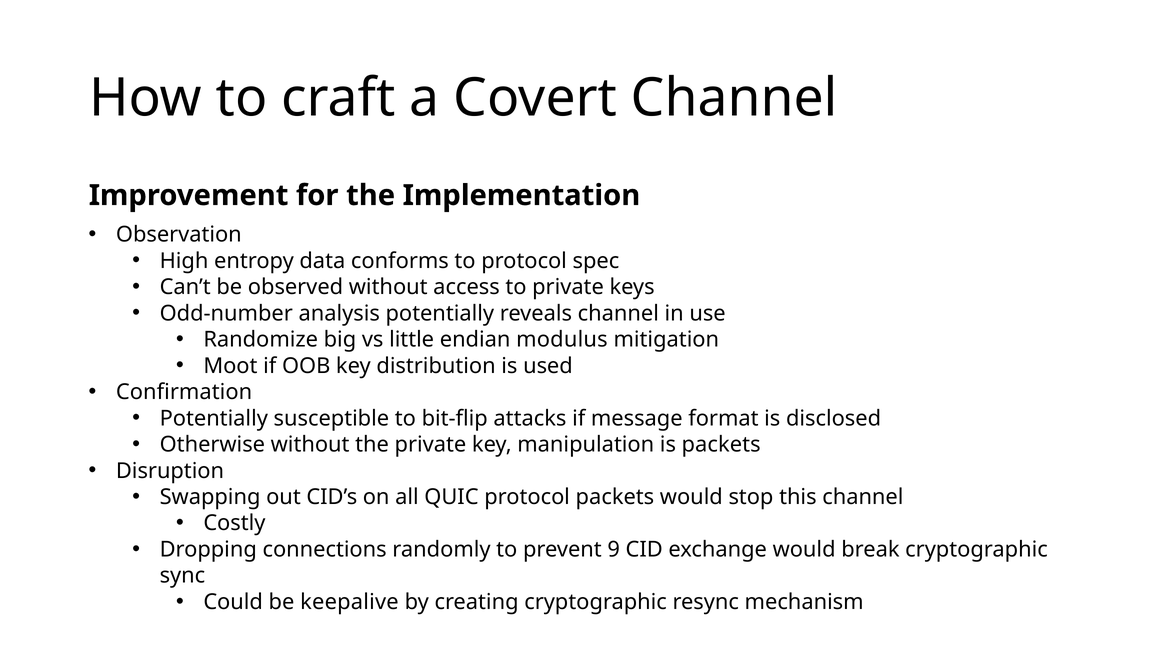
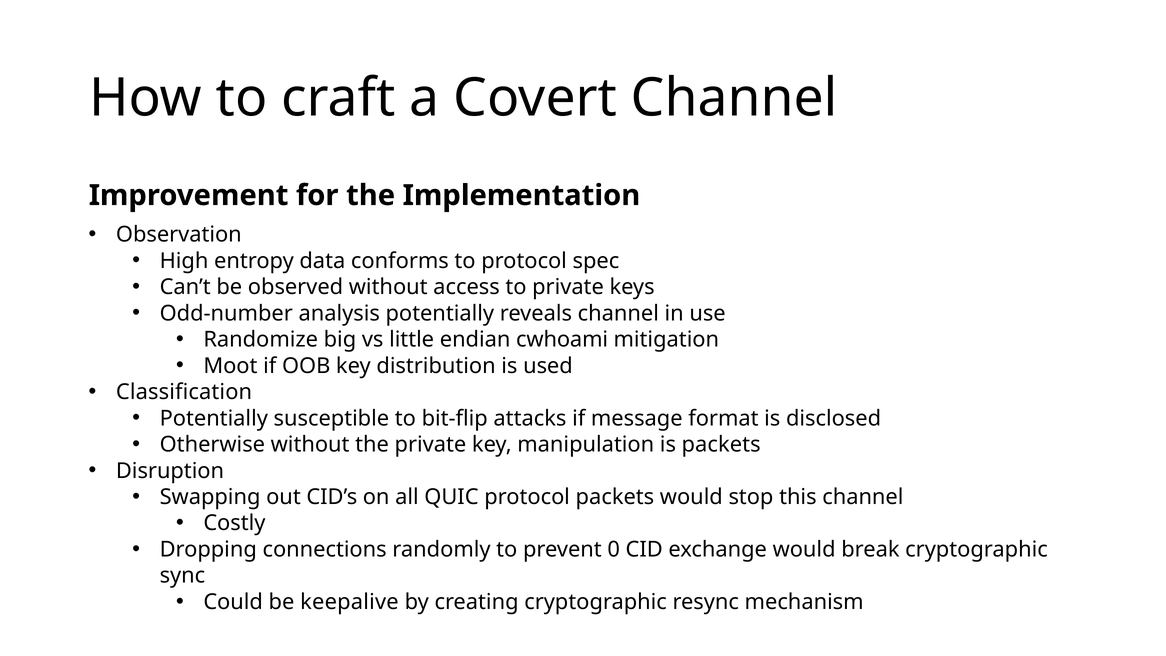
modulus: modulus -> cwhoami (562, 340)
Confirmation: Confirmation -> Classification (184, 392)
9: 9 -> 0 (614, 549)
